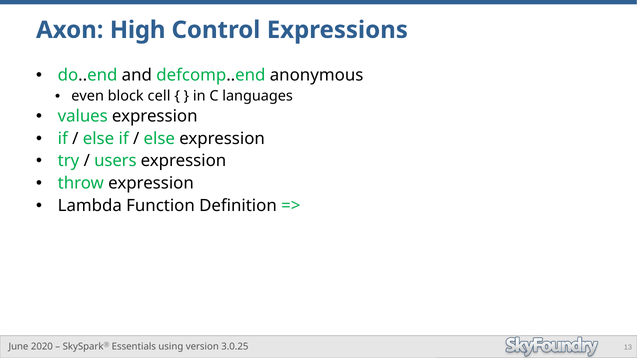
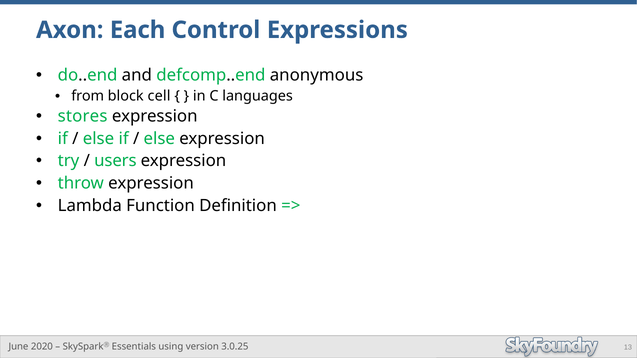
High: High -> Each (138, 30)
even: even -> from (88, 96)
values: values -> stores (83, 116)
